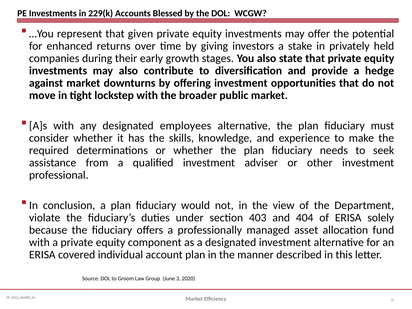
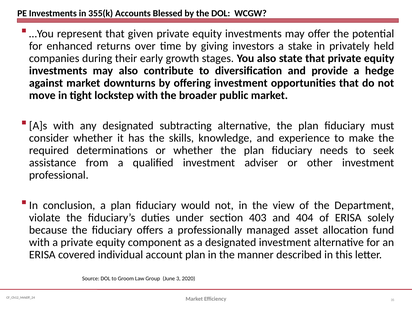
229(k: 229(k -> 355(k (101, 13)
employees: employees -> subtracting (186, 126)
